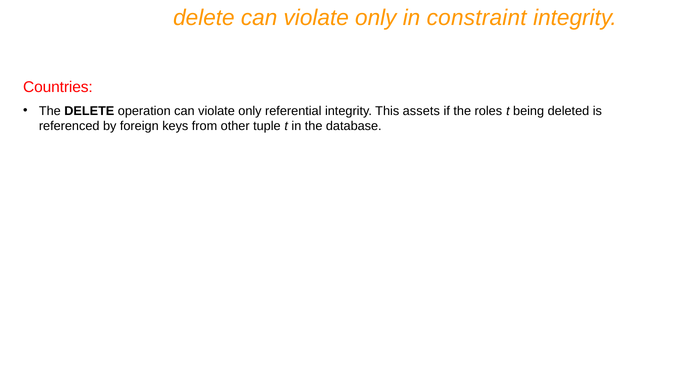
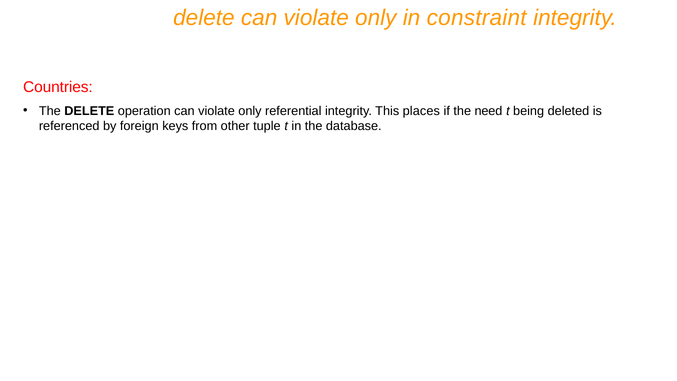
assets: assets -> places (421, 111)
roles: roles -> need (488, 111)
